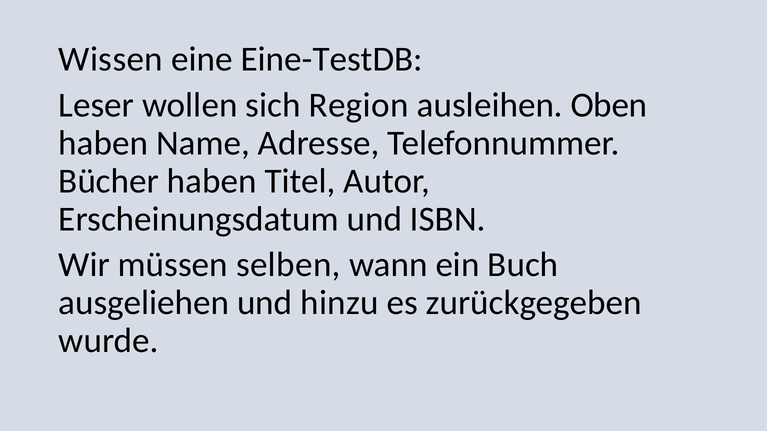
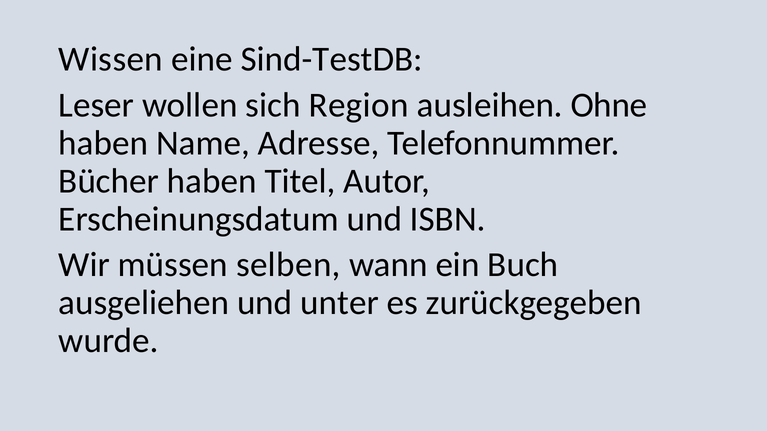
Eine-TestDB: Eine-TestDB -> Sind-TestDB (332, 59)
Oben: Oben -> Ohne (609, 105)
hinzu: hinzu -> unter (340, 303)
